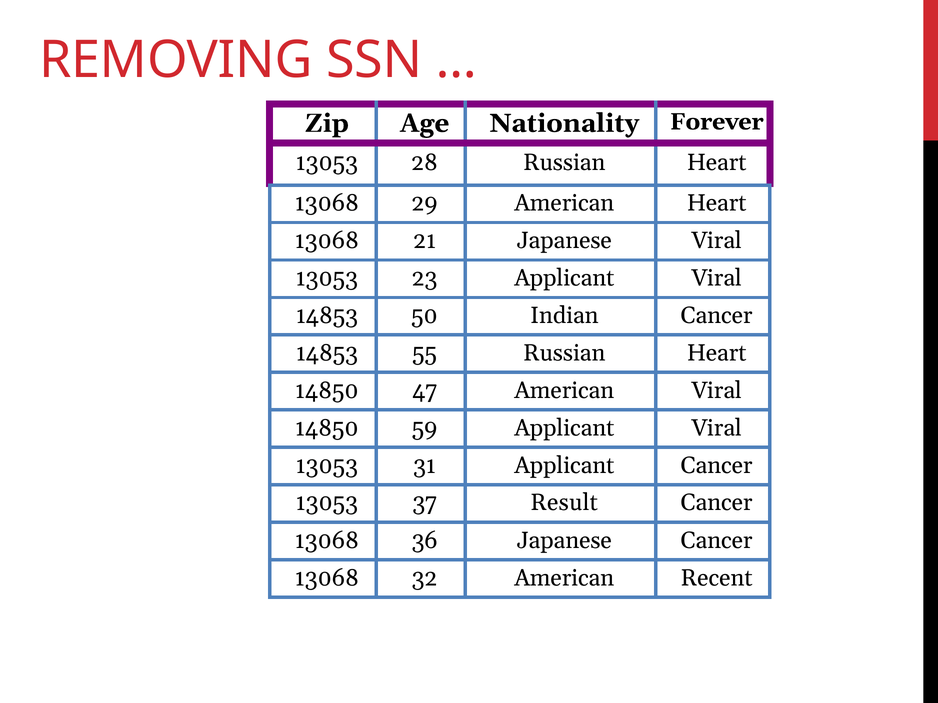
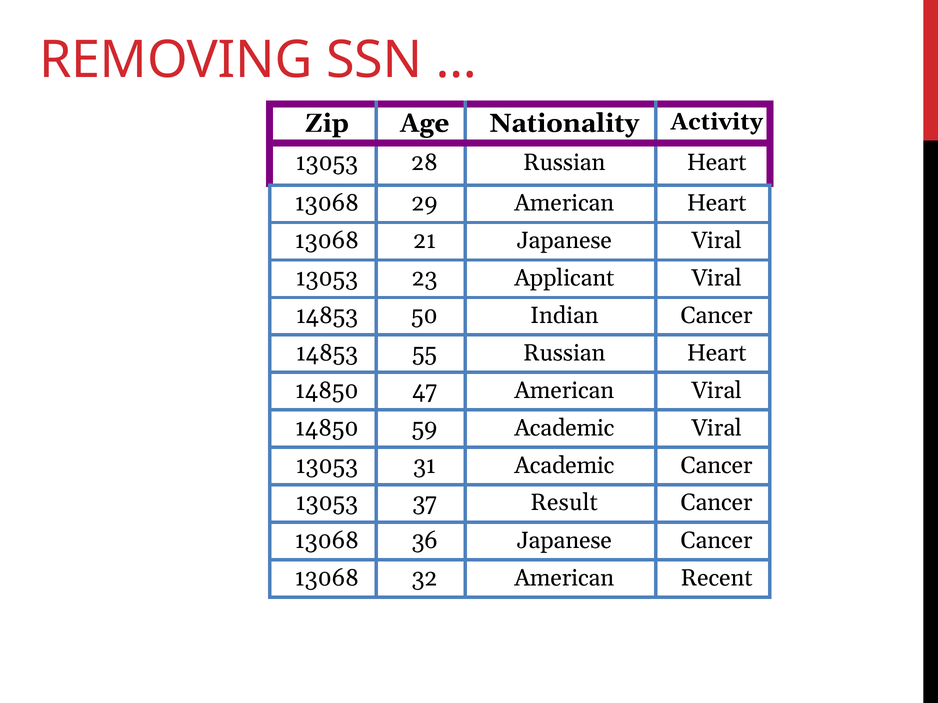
Forever: Forever -> Activity (717, 122)
59 Applicant: Applicant -> Academic (564, 428)
31 Applicant: Applicant -> Academic (564, 466)
